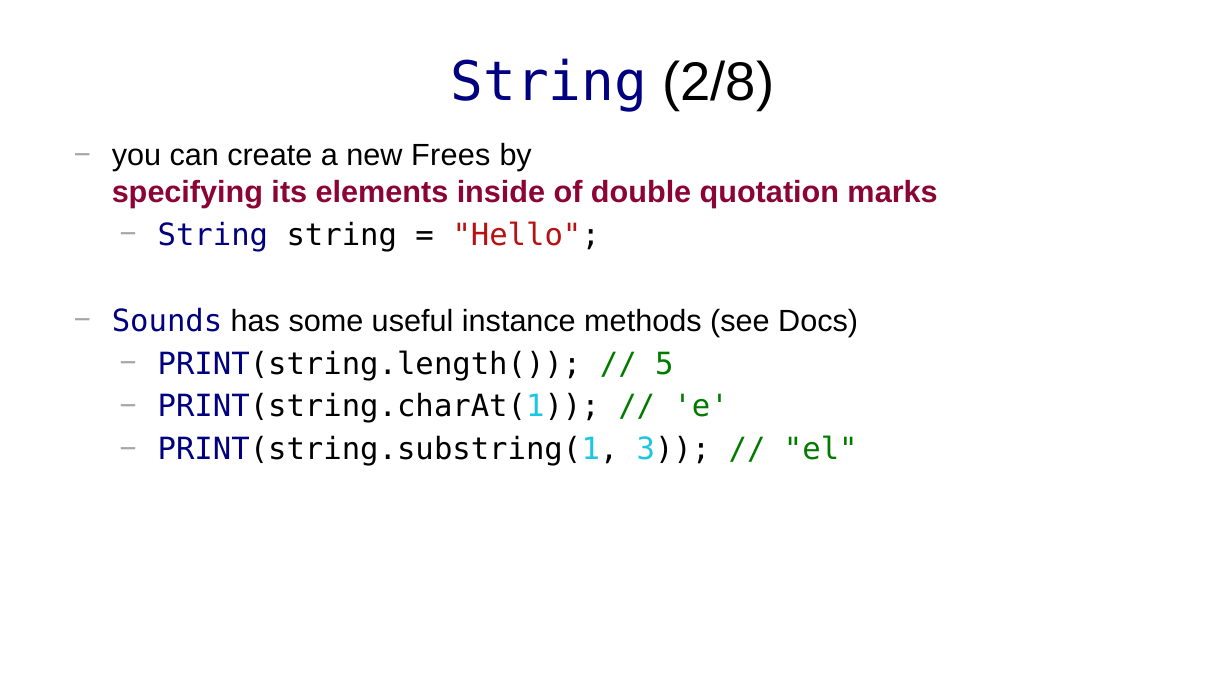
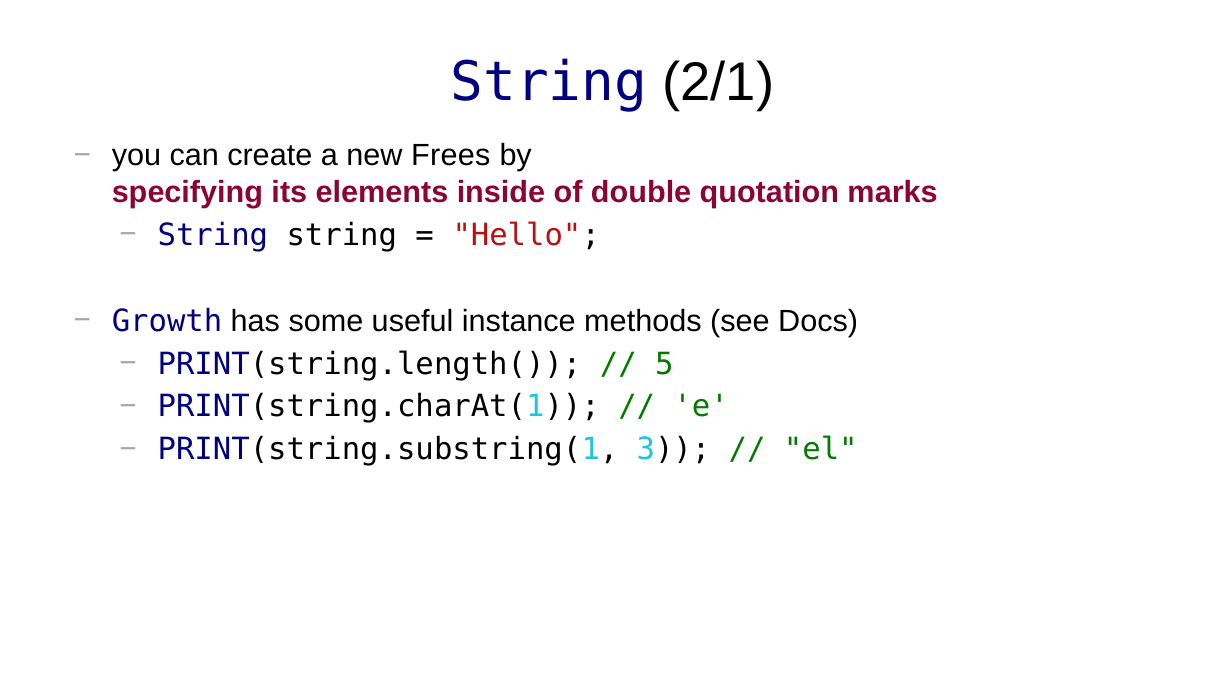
2/8: 2/8 -> 2/1 (718, 83)
Sounds: Sounds -> Growth (167, 321)
